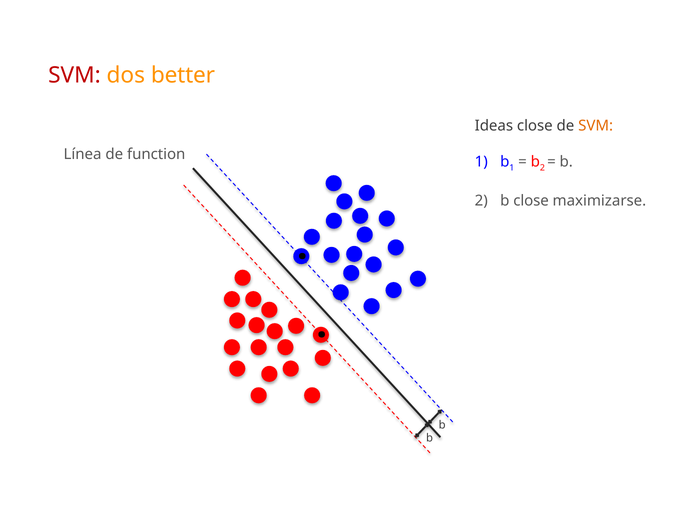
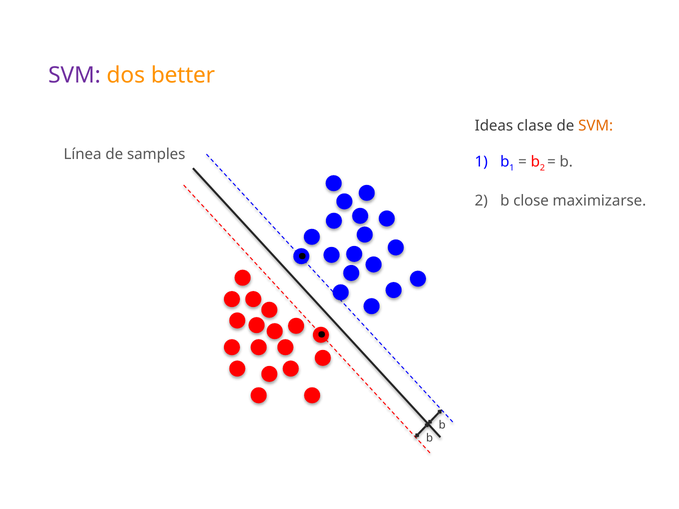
SVM colour: red -> purple (74, 75)
Ideas close: close -> clase (535, 126)
function: function -> samples (156, 154)
